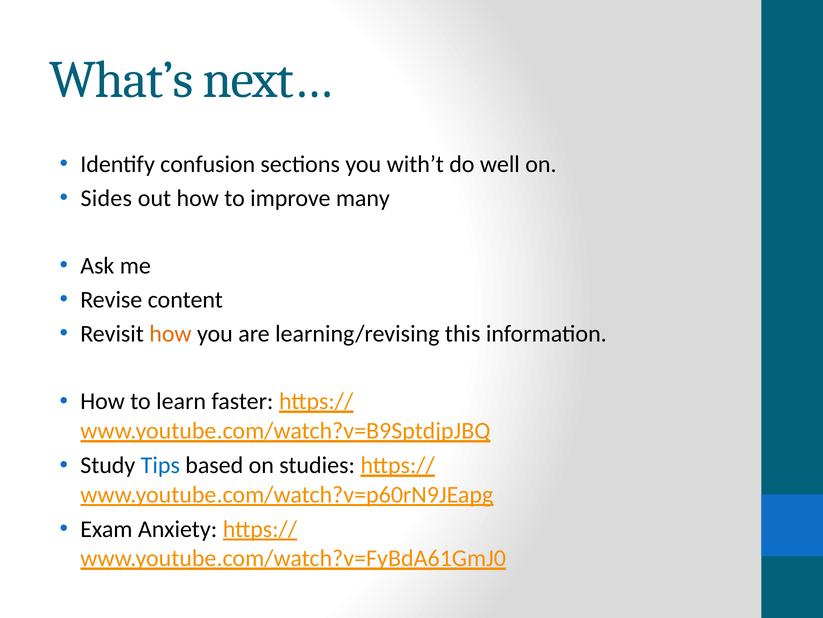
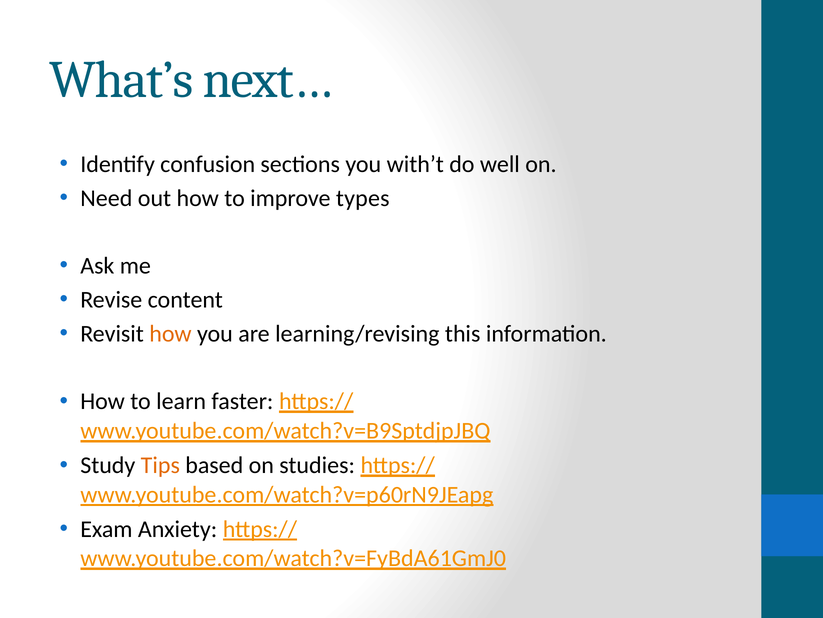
Sides: Sides -> Need (106, 198)
many: many -> types (363, 198)
Tips colour: blue -> orange (160, 465)
